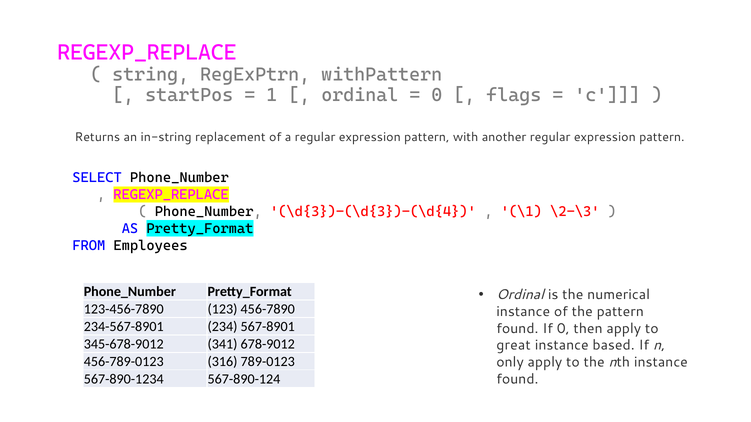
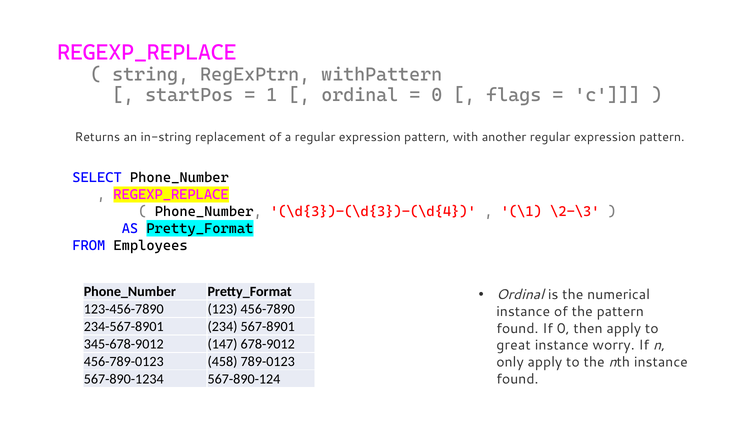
341: 341 -> 147 (223, 345)
based: based -> worry (614, 346)
316: 316 -> 458 (223, 362)
